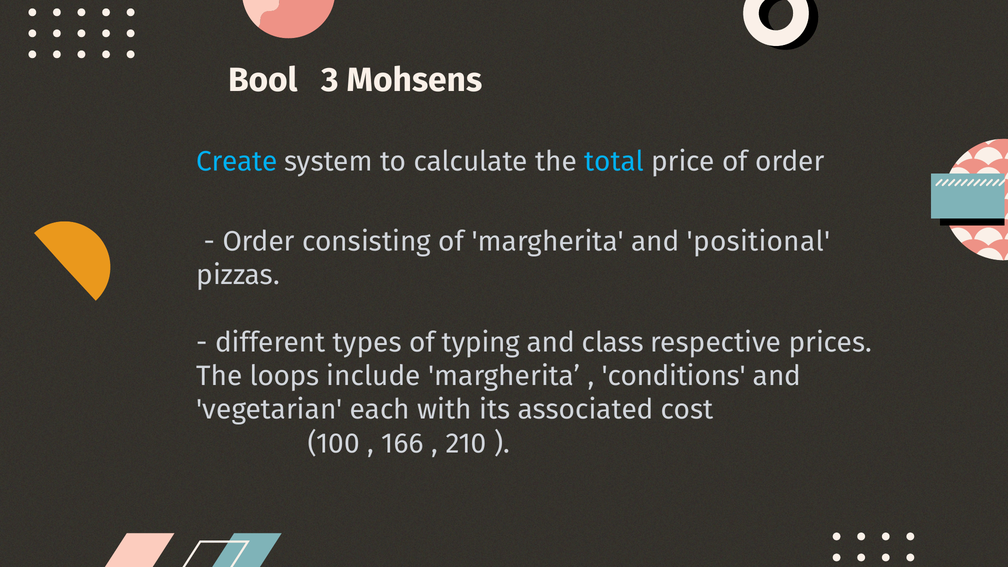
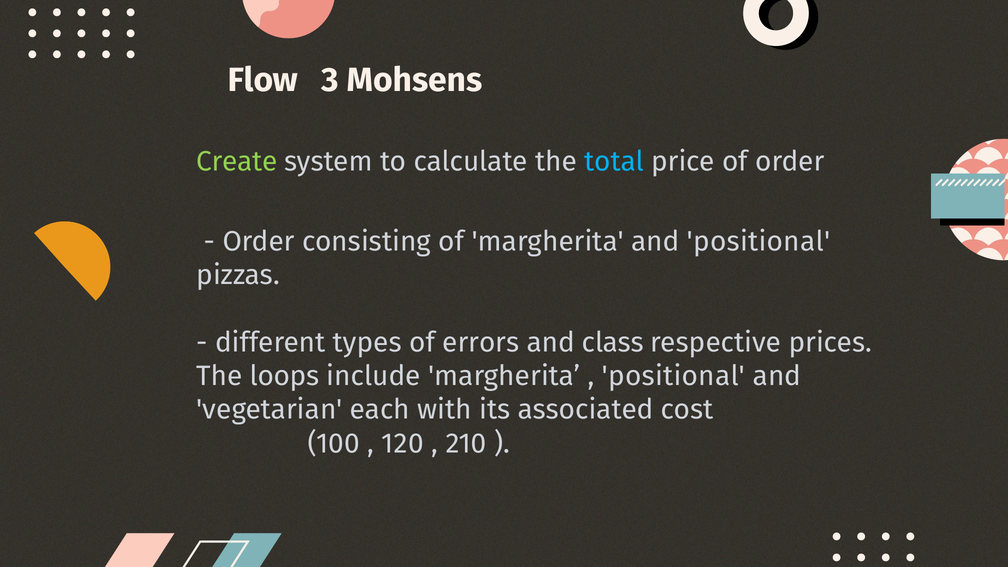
Bool: Bool -> Flow (263, 80)
Create colour: light blue -> light green (237, 161)
typing: typing -> errors (481, 342)
conditions: conditions -> positional (673, 376)
166: 166 -> 120 (403, 443)
